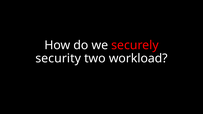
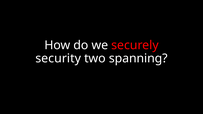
workload: workload -> spanning (138, 59)
